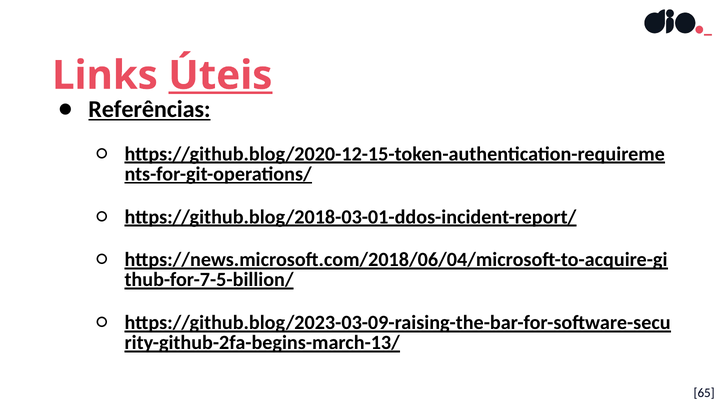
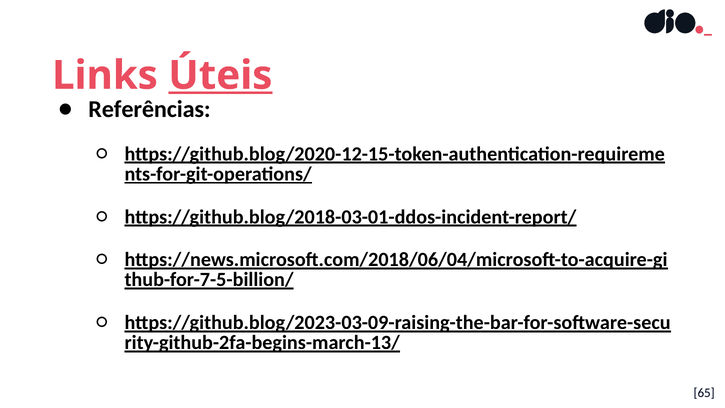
Referências underline: present -> none (149, 109)
